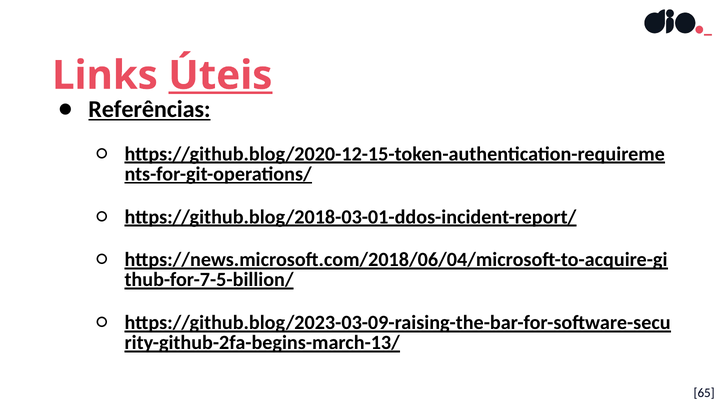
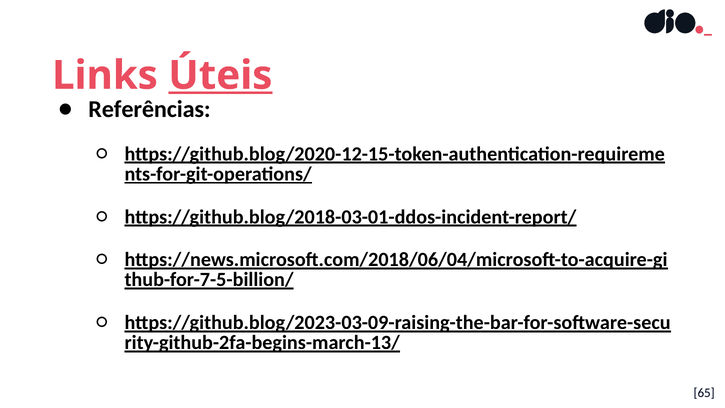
Referências underline: present -> none (149, 109)
